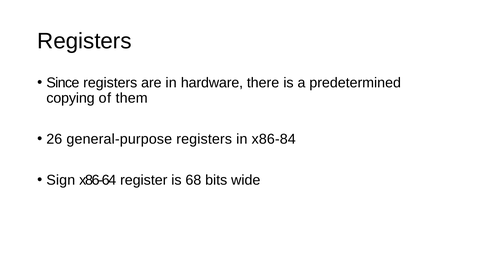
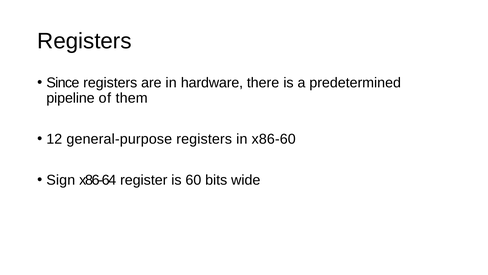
copying: copying -> pipeline (70, 98)
26: 26 -> 12 (54, 139)
x86-84: x86-84 -> x86-60 (274, 139)
68: 68 -> 60 (193, 180)
